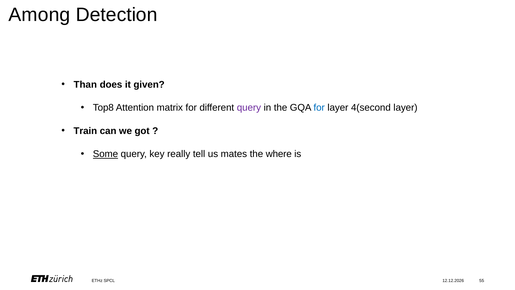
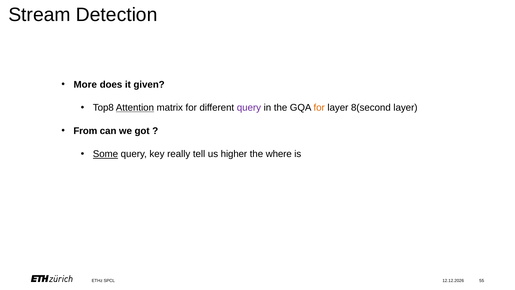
Among: Among -> Stream (40, 15)
Than: Than -> More (85, 84)
Attention underline: none -> present (135, 108)
for colour: blue -> orange (319, 108)
4(second: 4(second -> 8(second (371, 108)
Train: Train -> From (85, 131)
mates: mates -> higher (234, 154)
